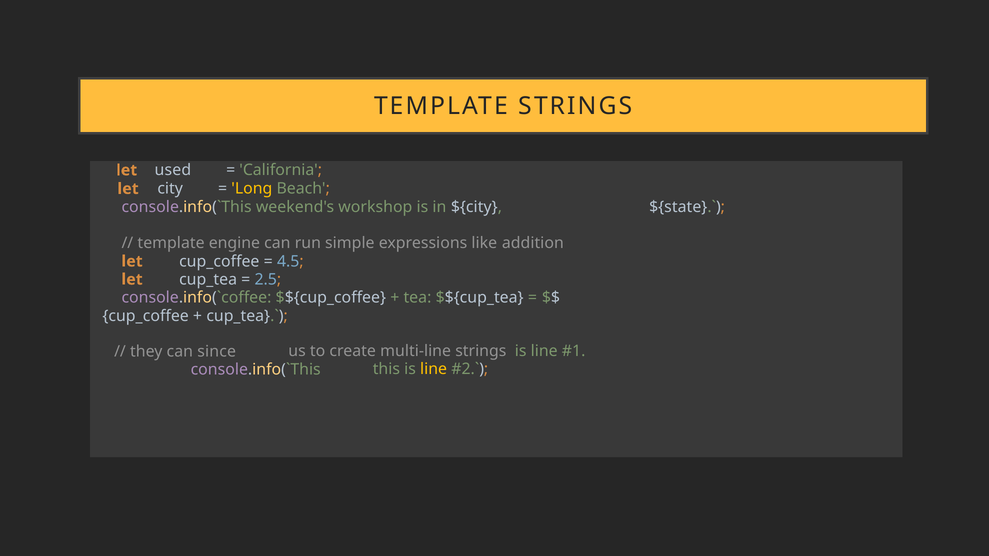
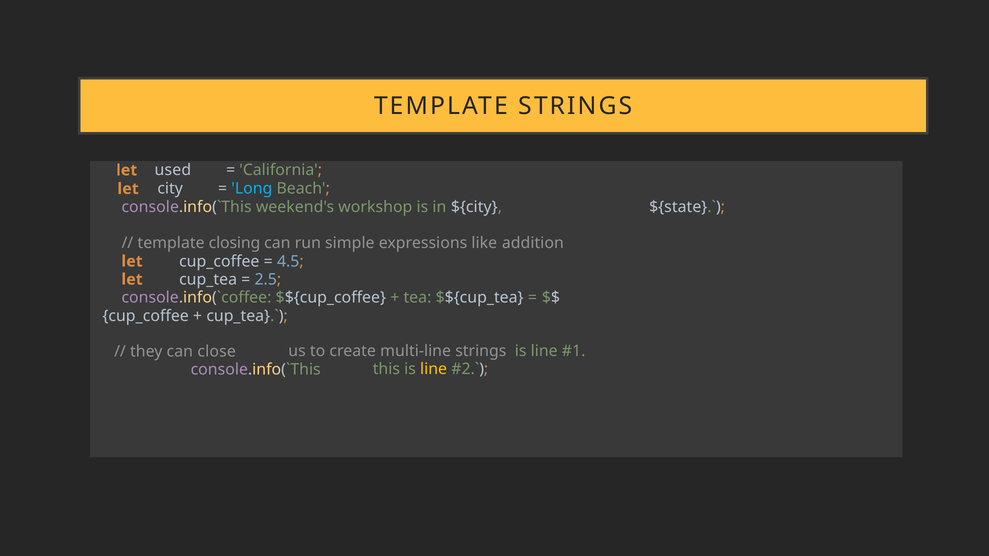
Long colour: yellow -> light blue (252, 189)
engine: engine -> closing (234, 243)
since: since -> close (217, 352)
